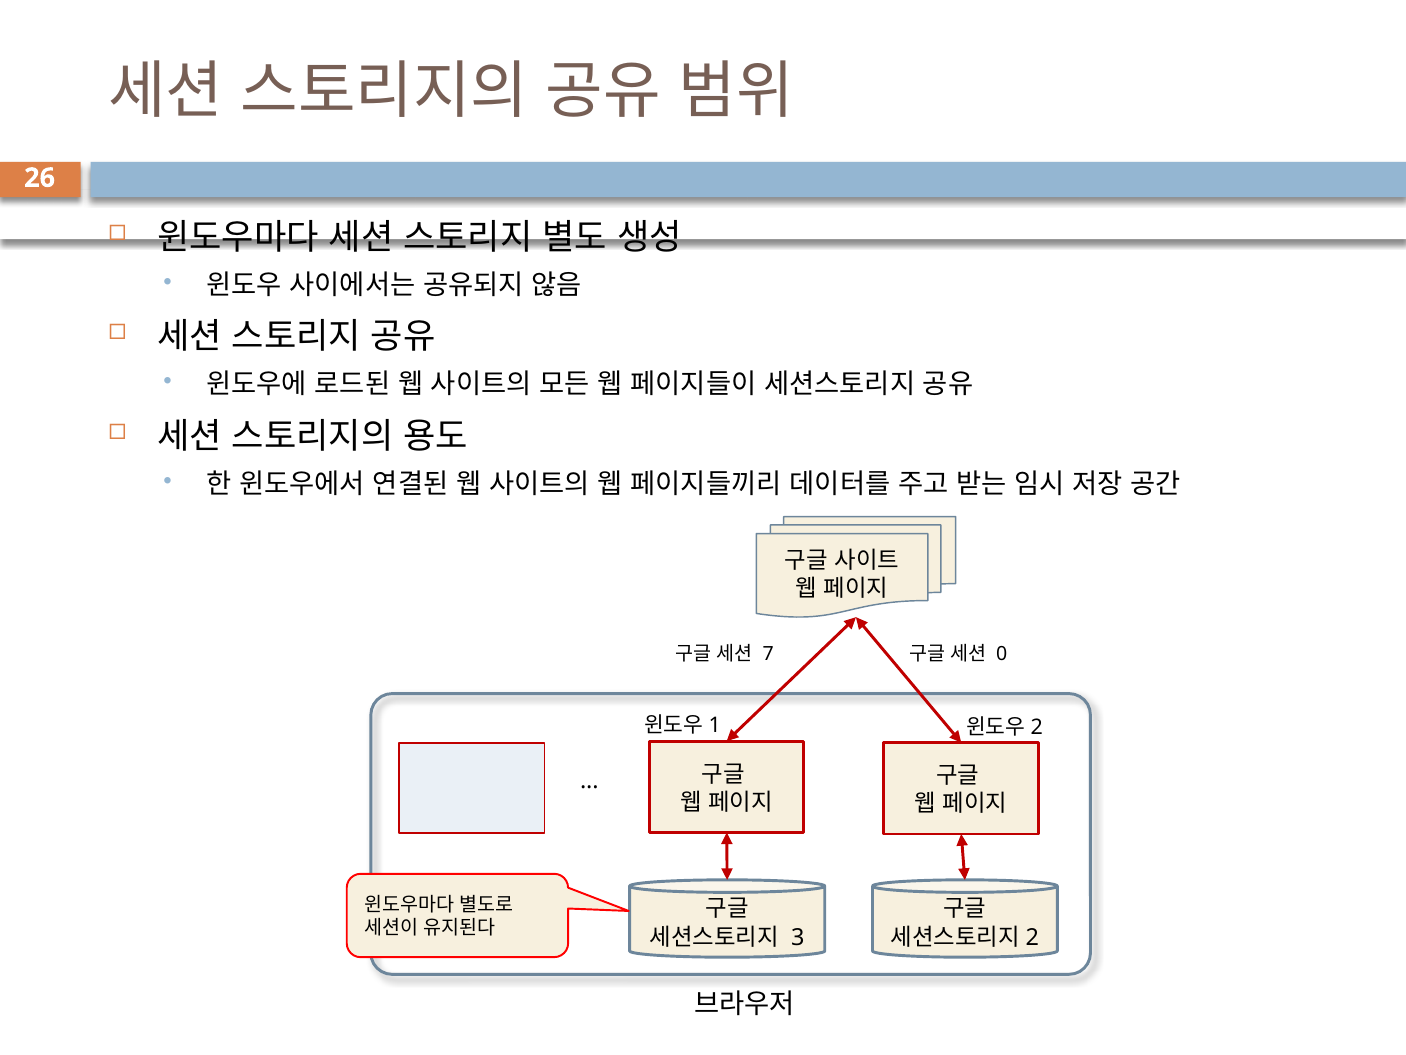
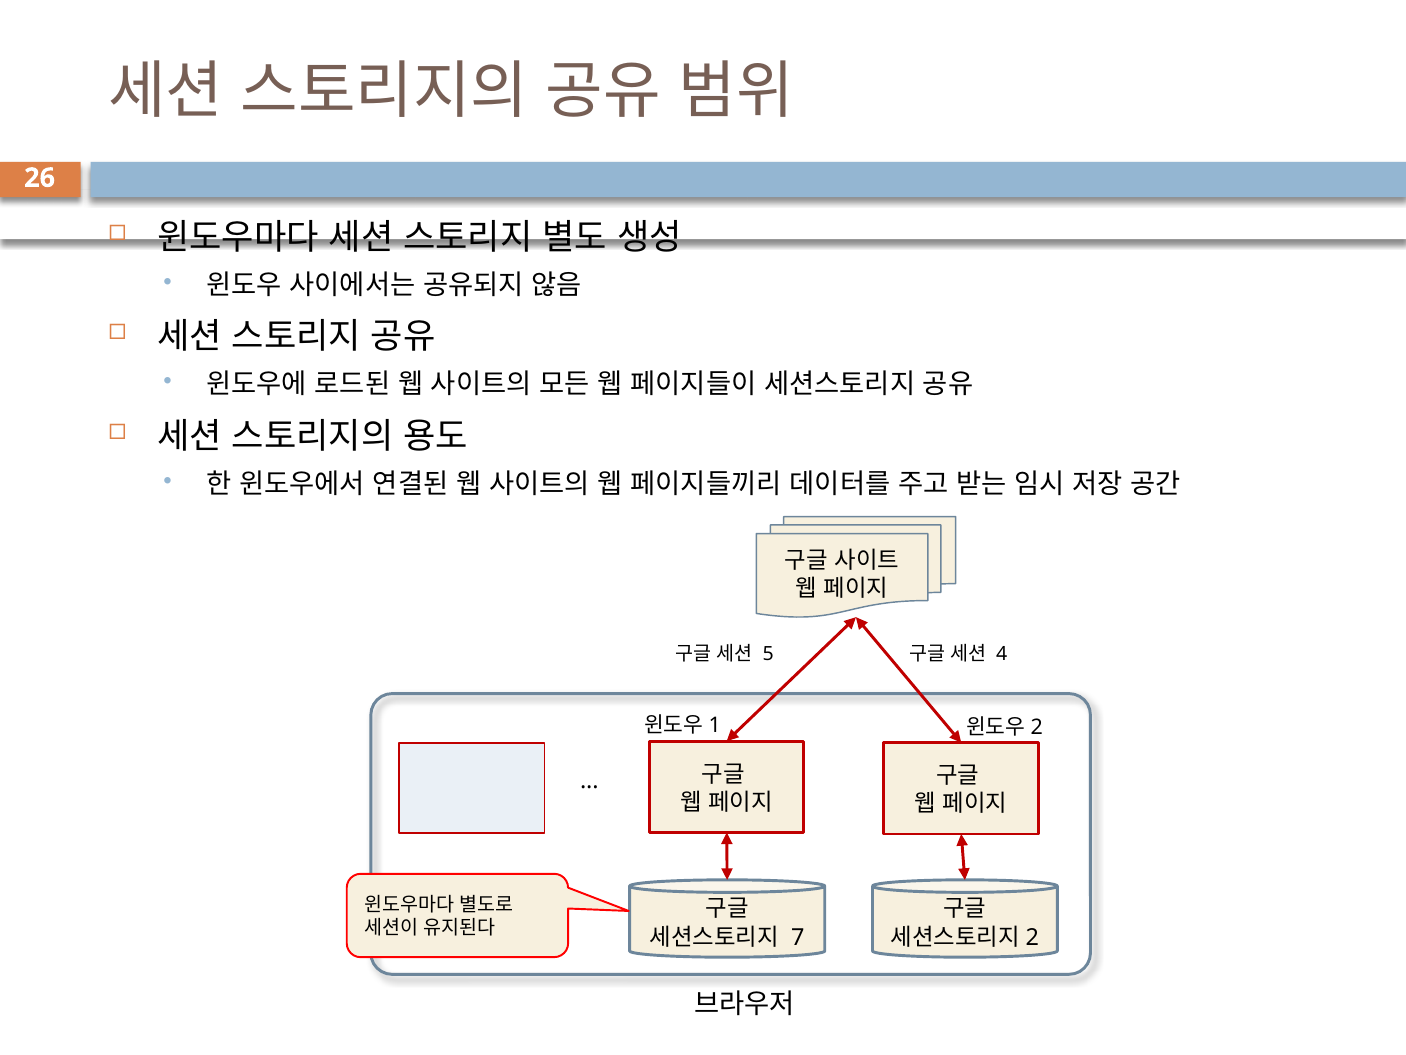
7: 7 -> 5 (768, 654)
0: 0 -> 4 (1002, 654)
3: 3 -> 7 (798, 937)
